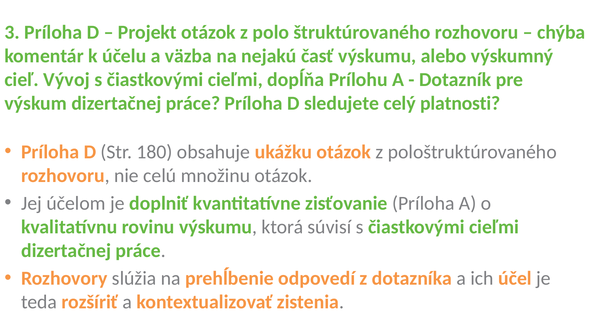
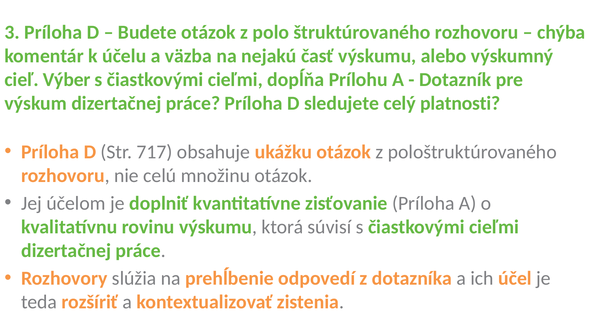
Projekt: Projekt -> Budete (147, 32)
Vývoj: Vývoj -> Výber (67, 80)
180: 180 -> 717 (155, 152)
